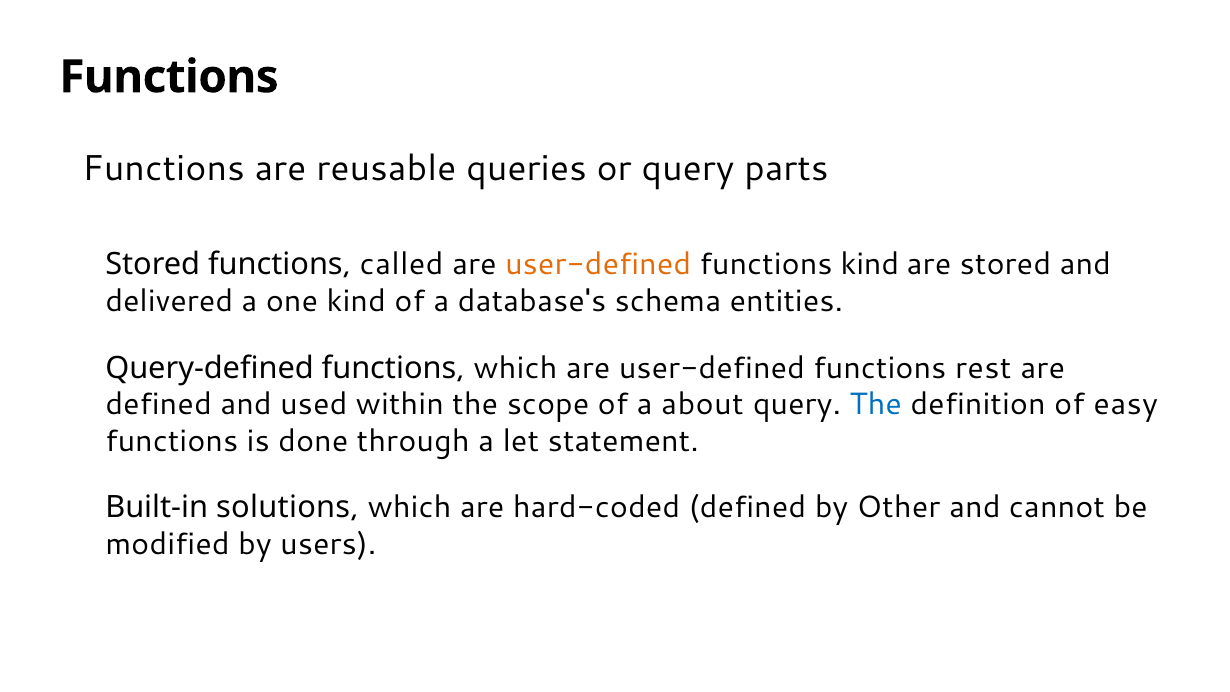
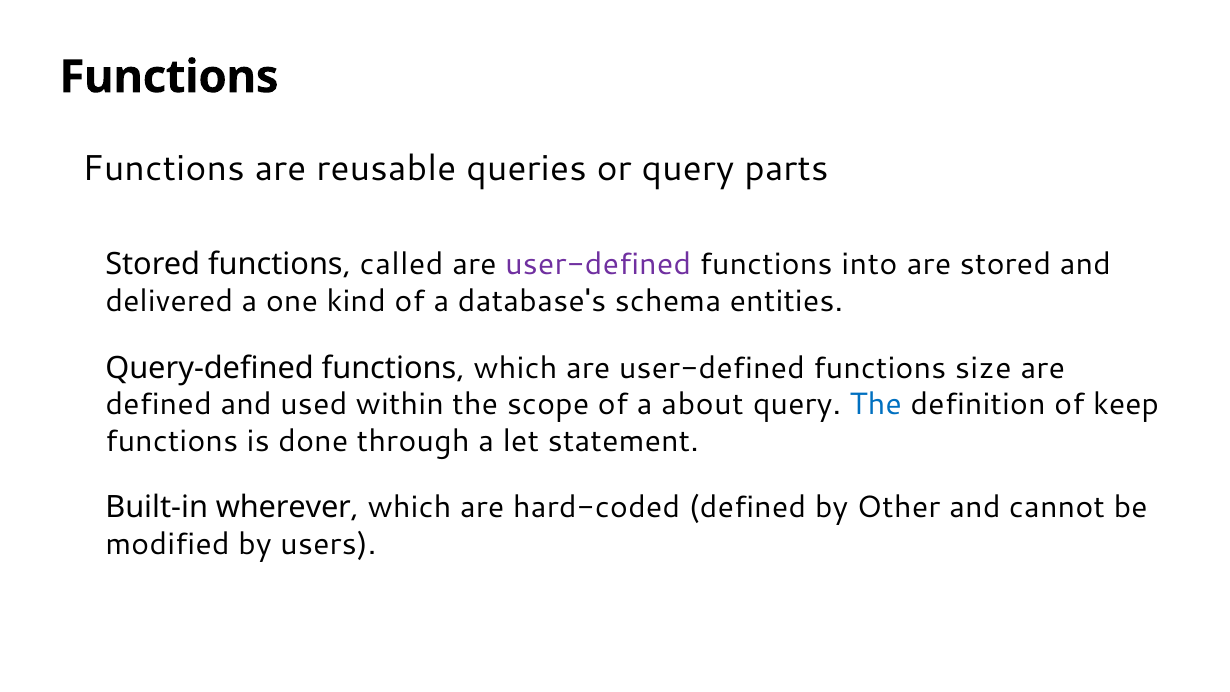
user-defined colour: orange -> purple (598, 265)
functions kind: kind -> into (870, 265)
rest: rest -> size (983, 368)
easy: easy -> keep (1126, 405)
solutions: solutions -> wherever (283, 508)
